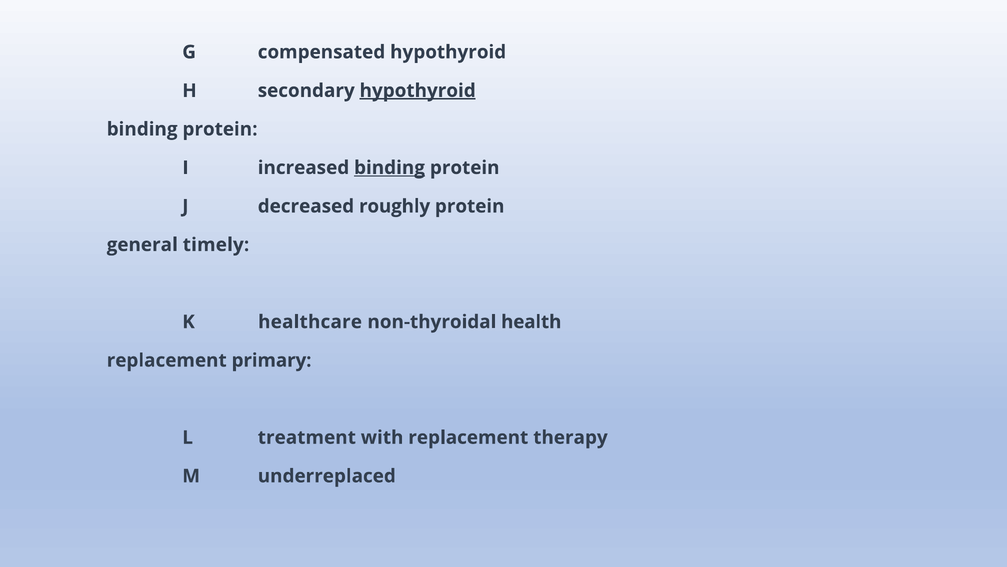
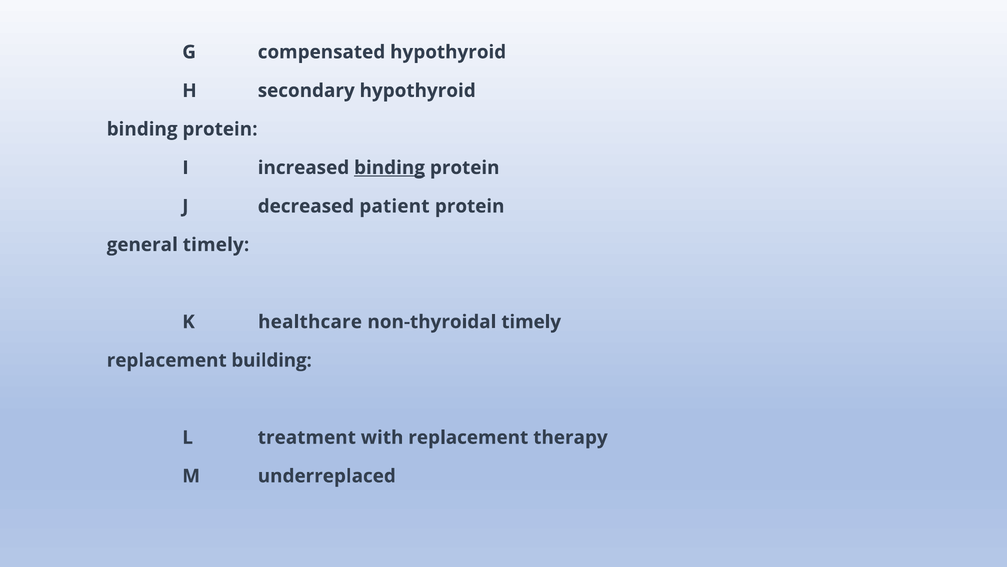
hypothyroid underline: present -> none (418, 91)
roughly: roughly -> patient (394, 206)
non-thyroidal health: health -> timely (531, 322)
primary: primary -> building (272, 360)
